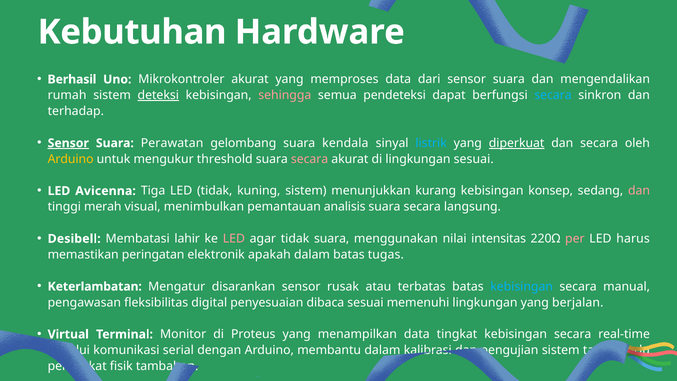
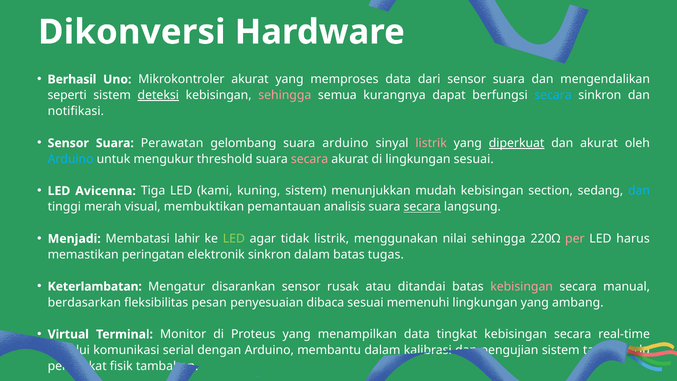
Kebutuhan: Kebutuhan -> Dikonversi (132, 32)
rumah: rumah -> seperti (67, 95)
pendeteksi: pendeteksi -> kurangnya (395, 95)
terhadap: terhadap -> notifikasi (76, 111)
Sensor underline: present -> none (68, 143)
suara kendala: kendala -> arduino (345, 143)
listrik colour: light blue -> pink (431, 143)
dan secara: secara -> akurat (599, 143)
Arduino colour: yellow -> light blue (71, 159)
LED tidak: tidak -> kami (215, 191)
kurang: kurang -> mudah (436, 191)
konsep: konsep -> section (551, 191)
dan colour: pink -> light blue (639, 191)
menimbulkan: menimbulkan -> membuktikan (204, 207)
secara underline: none -> present (422, 207)
Desibell: Desibell -> Menjadi (74, 239)
LED colour: pink -> light green (234, 239)
tidak suara: suara -> listrik (332, 239)
nilai intensitas: intensitas -> sehingga (499, 239)
elektronik apakah: apakah -> sinkron (269, 255)
terbatas: terbatas -> ditandai (422, 286)
kebisingan colour: light blue -> pink (522, 286)
pengawasan: pengawasan -> berdasarkan (84, 302)
digital: digital -> pesan (209, 302)
berjalan: berjalan -> ambang (578, 302)
